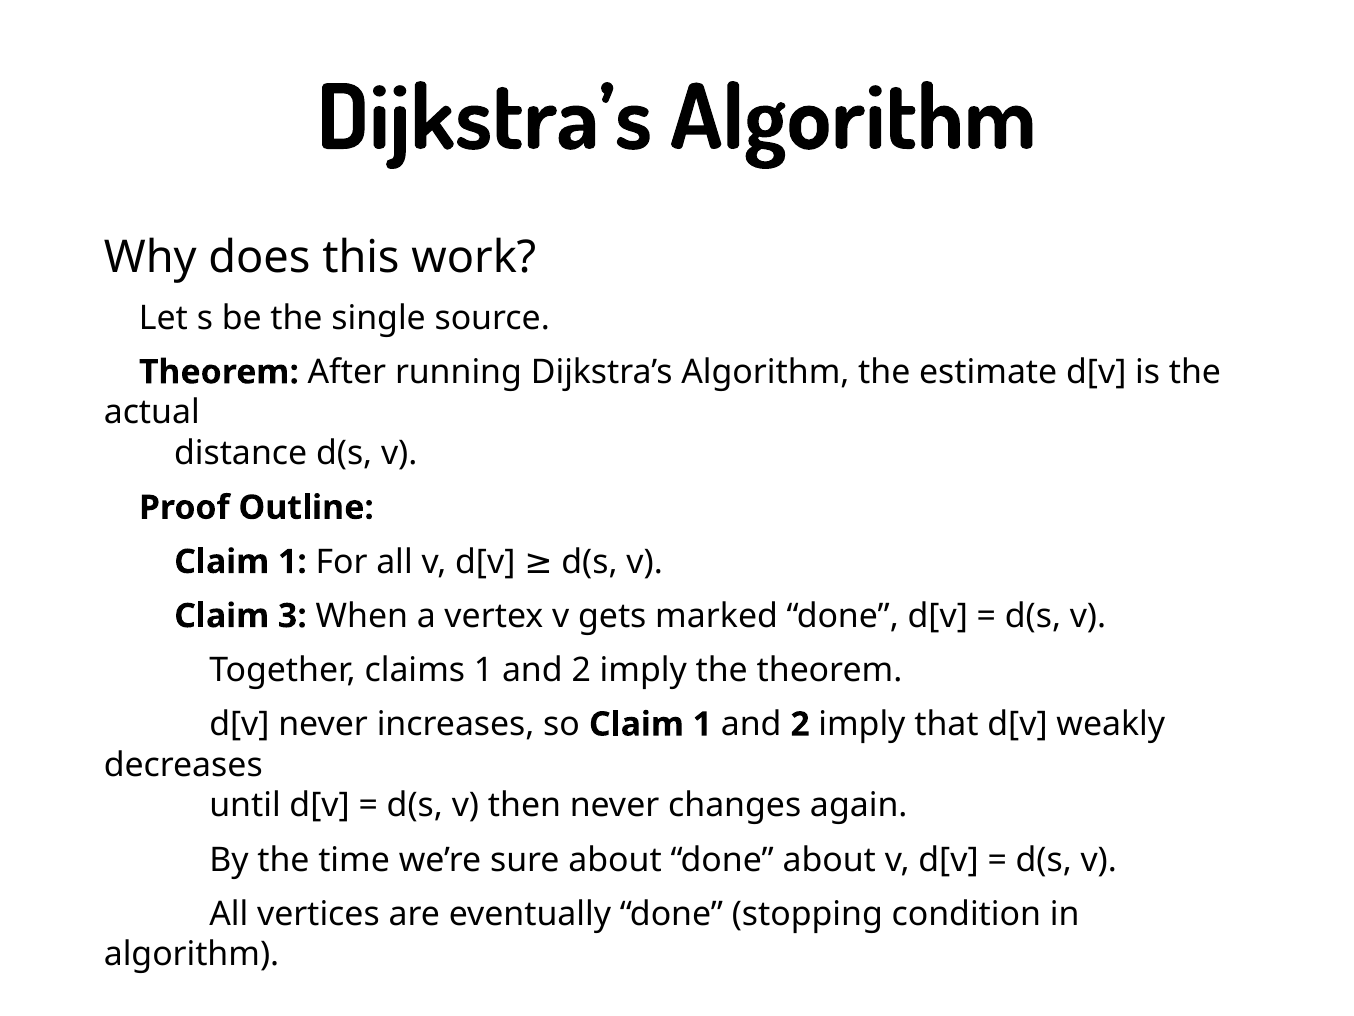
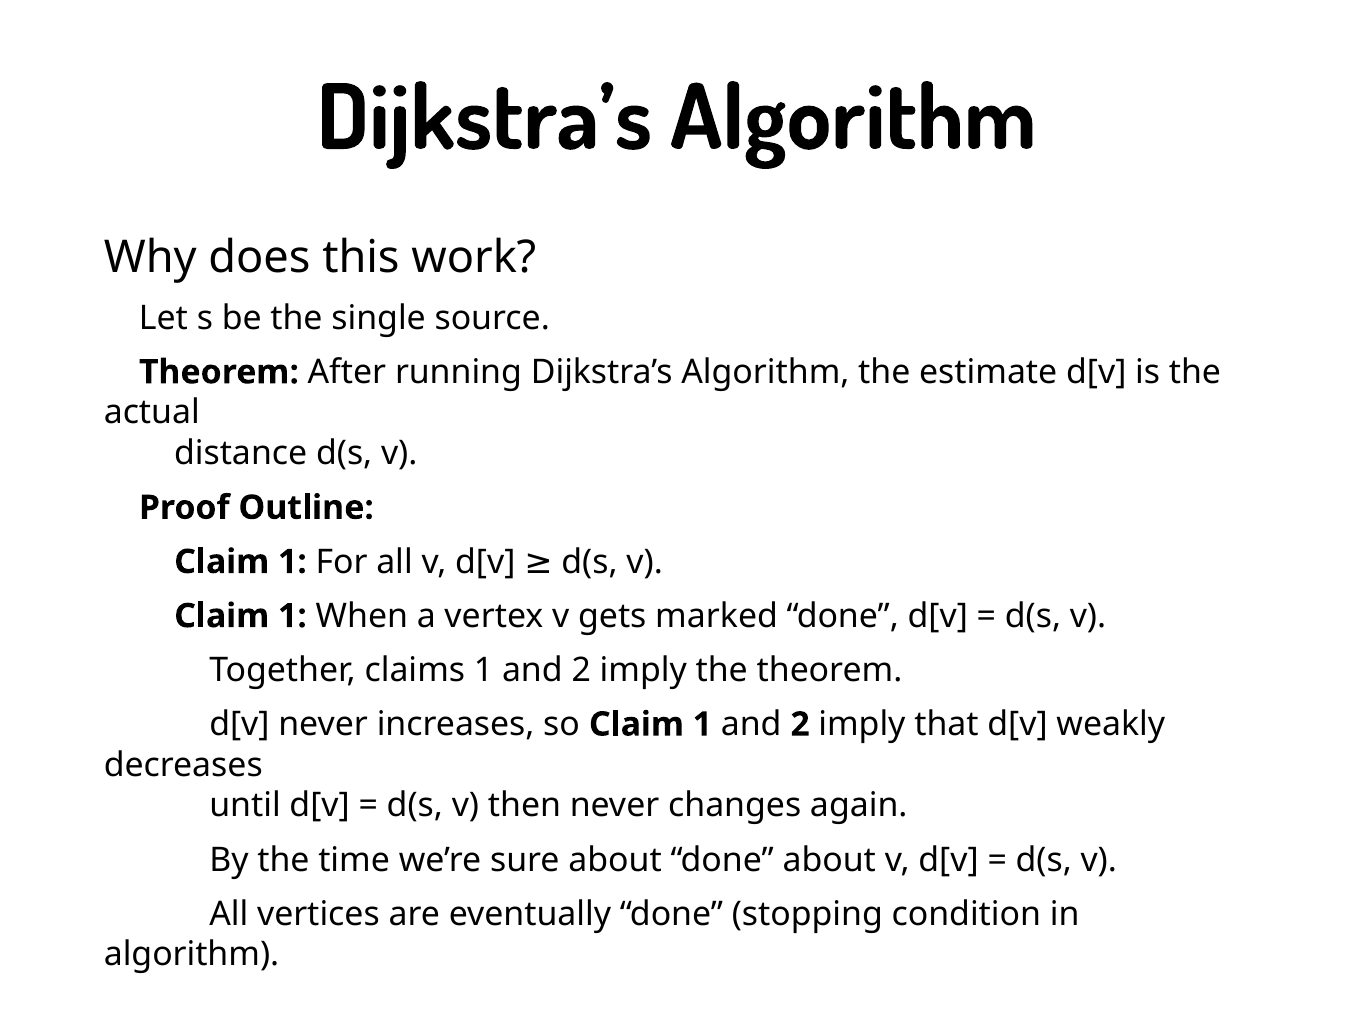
3: 3 -> 1 (292, 616)
